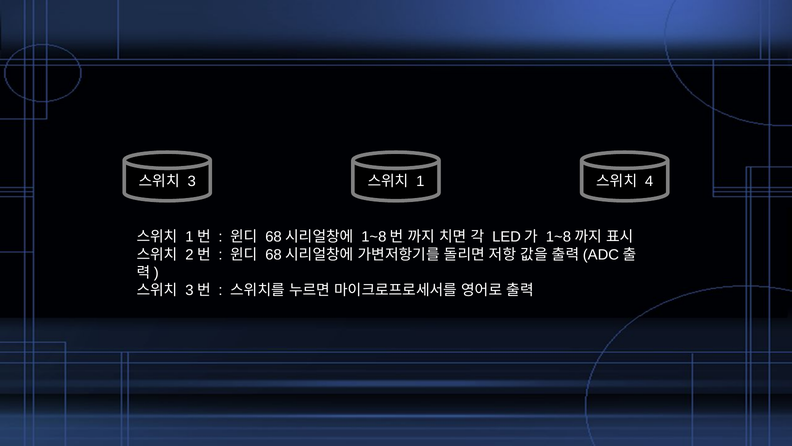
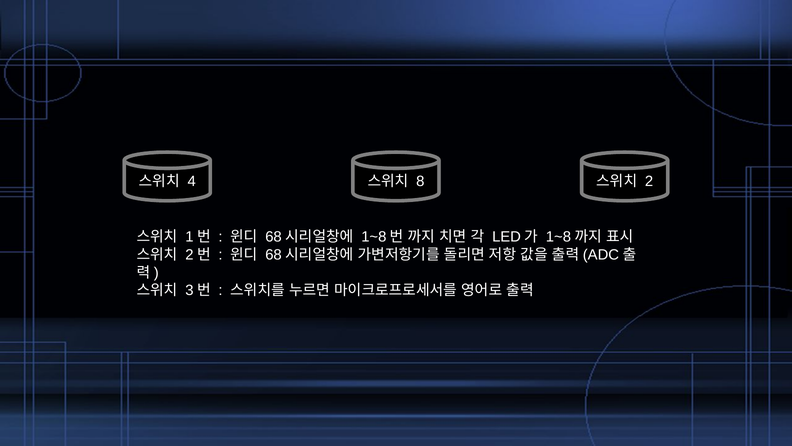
3: 3 -> 4 (192, 181)
1: 1 -> 8 (420, 181)
4: 4 -> 2 (649, 181)
